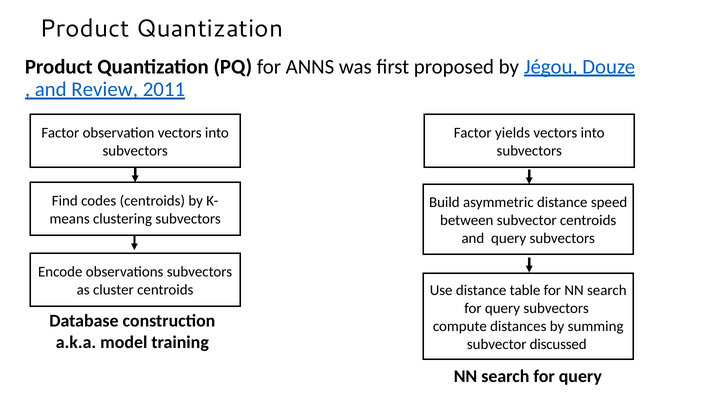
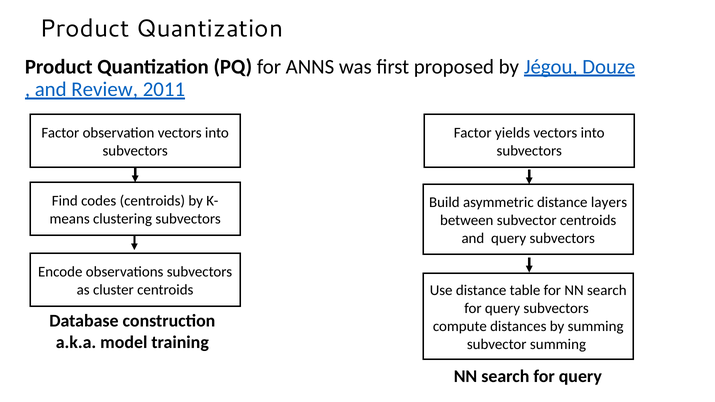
speed: speed -> layers (609, 203)
subvector discussed: discussed -> summing (558, 344)
